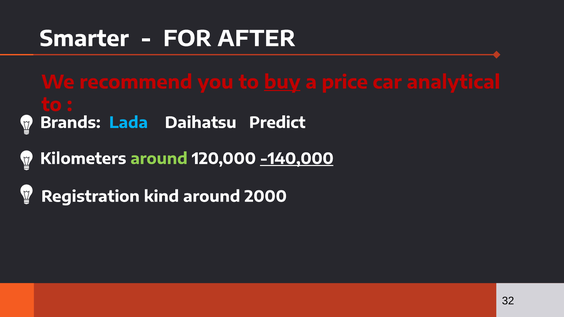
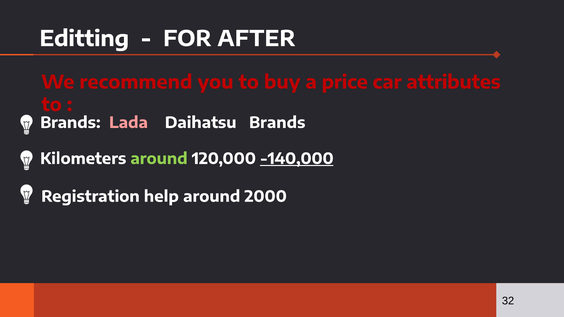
Smarter: Smarter -> Editting (84, 39)
buy underline: present -> none (282, 82)
analytical: analytical -> attributes (454, 82)
Lada colour: light blue -> pink (128, 123)
Daihatsu Predict: Predict -> Brands (277, 123)
kind: kind -> help (161, 197)
